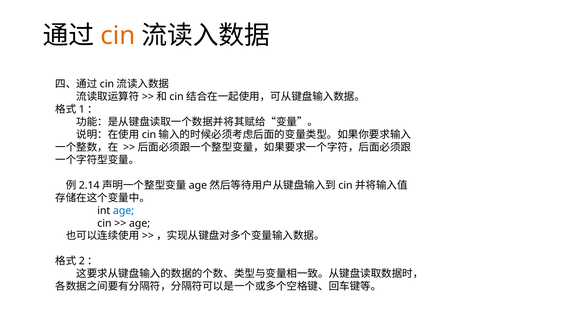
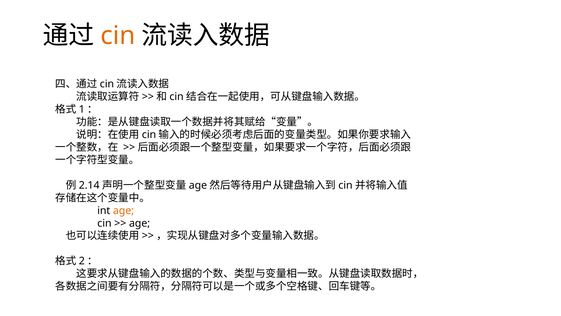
age colour: blue -> orange (124, 210)
